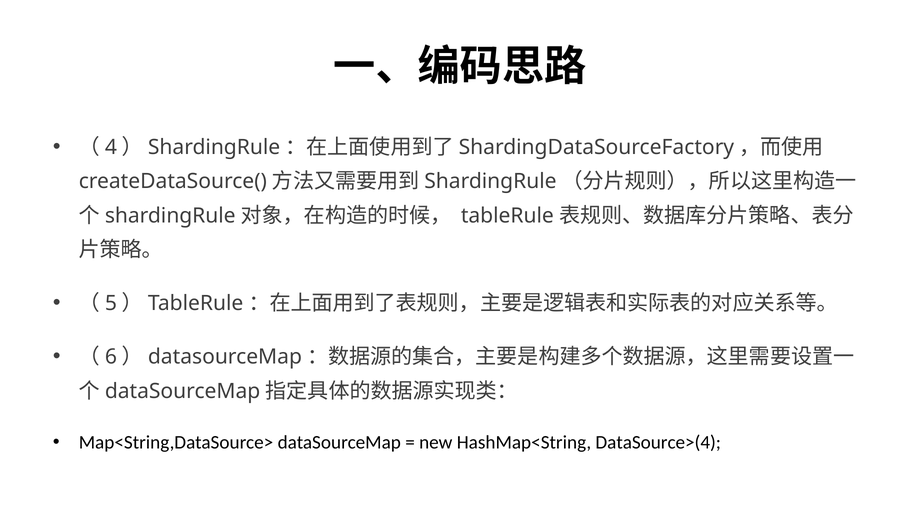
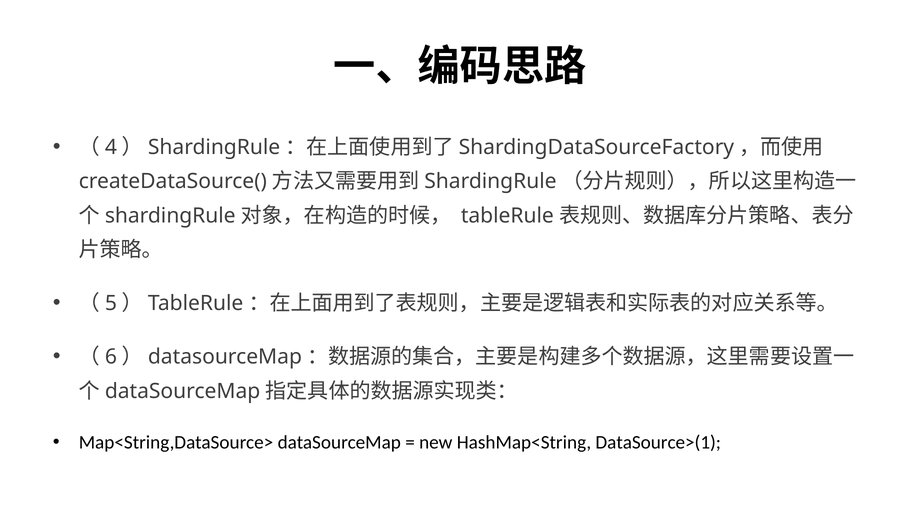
DataSource>(4: DataSource>(4 -> DataSource>(1 (658, 442)
